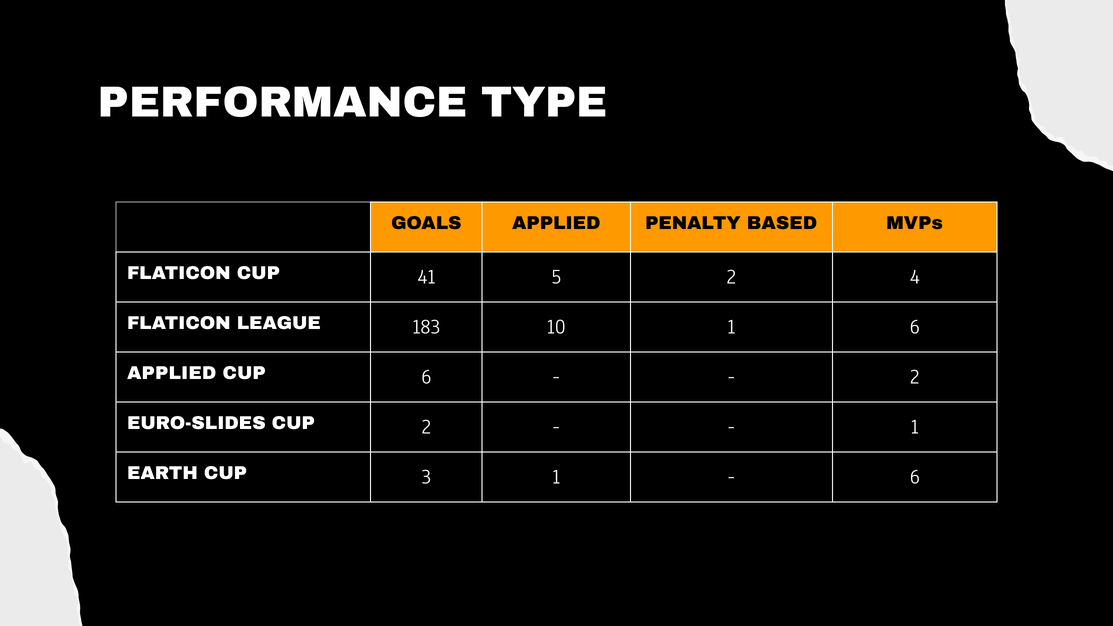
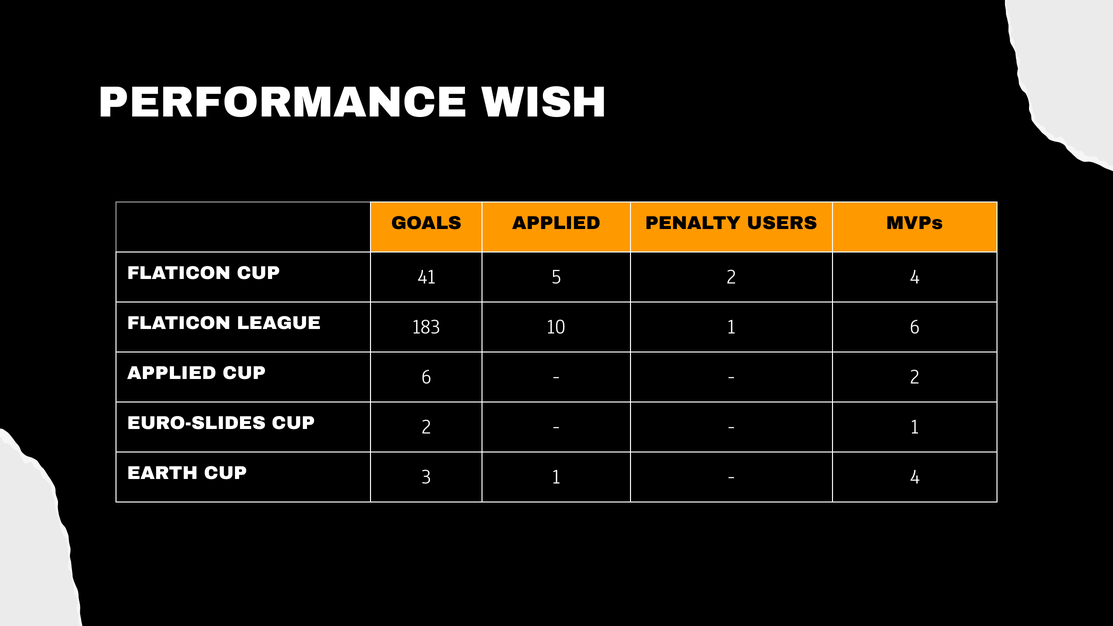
TYPE: TYPE -> WISH (544, 103)
BASED: BASED -> USERS (782, 223)
6: 6 -> 4 (915, 477)
